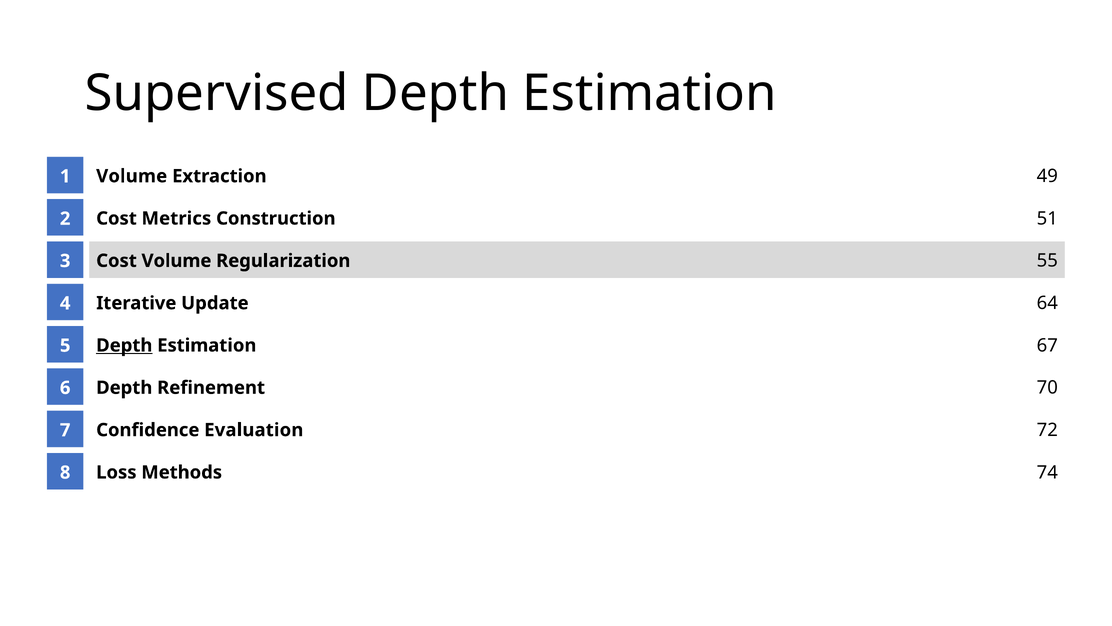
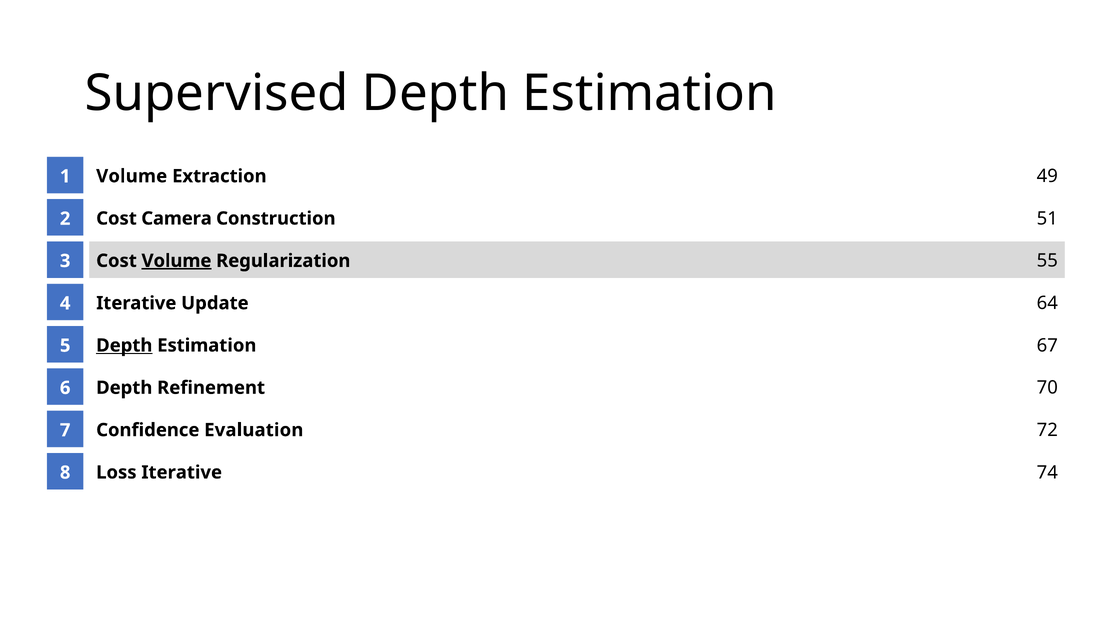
Metrics: Metrics -> Camera (177, 218)
Volume underline: none -> present (176, 261)
Loss Methods: Methods -> Iterative (182, 472)
